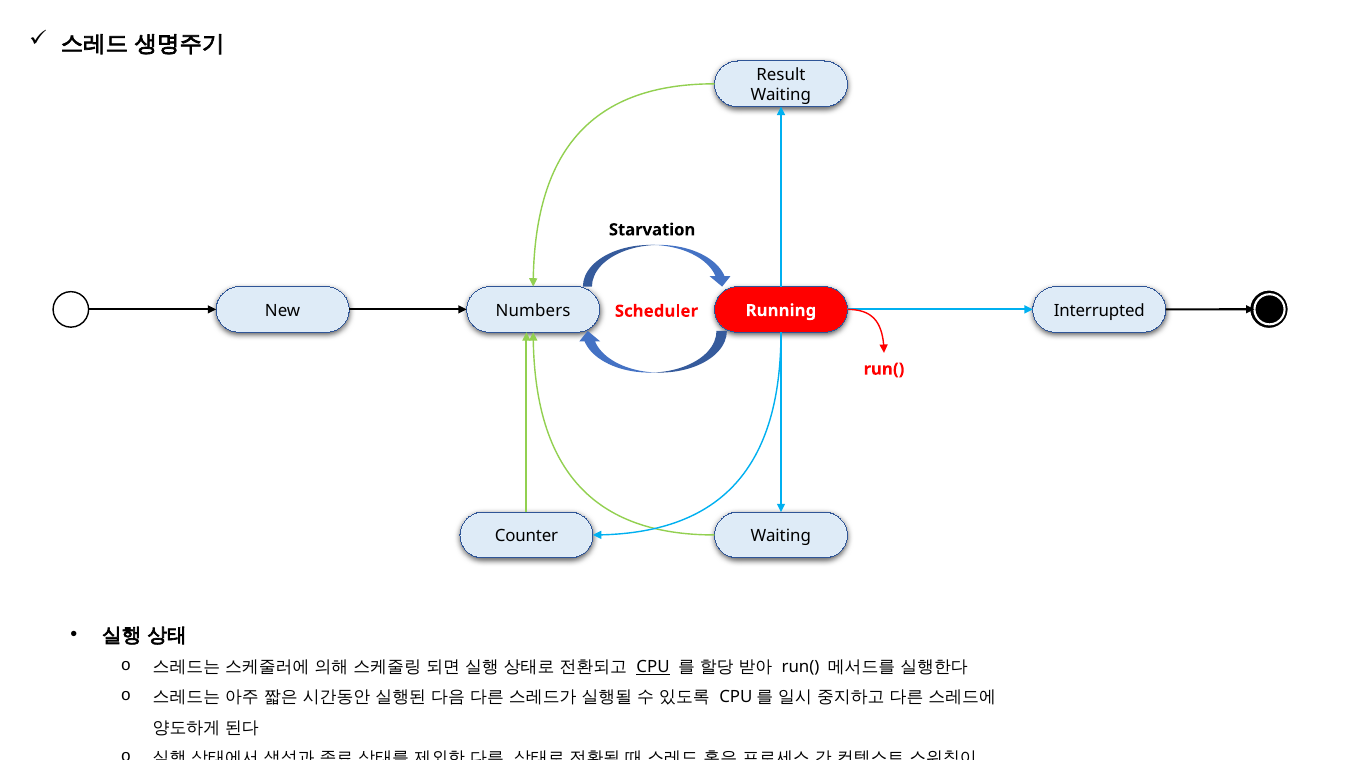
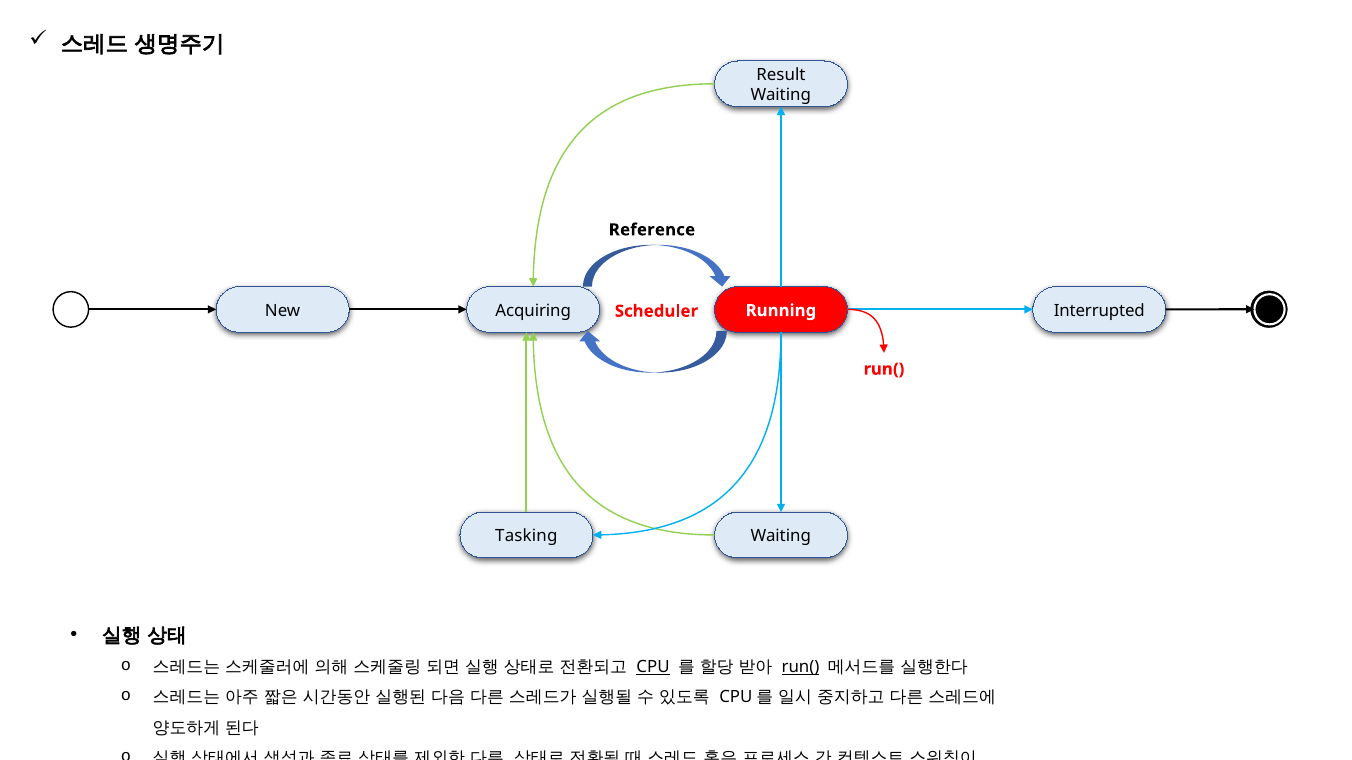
Starvation: Starvation -> Reference (652, 230)
Numbers: Numbers -> Acquiring (533, 311)
Counter: Counter -> Tasking (526, 536)
run( underline: none -> present (800, 667)
